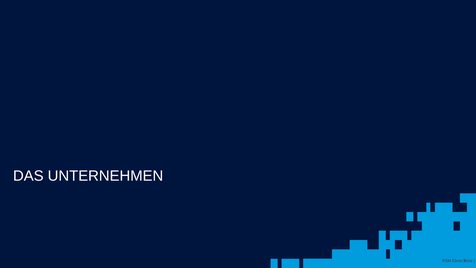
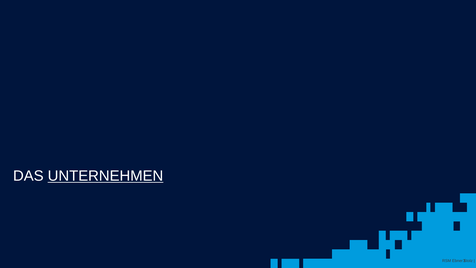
UNTERNEHMEN underline: none -> present (106, 176)
